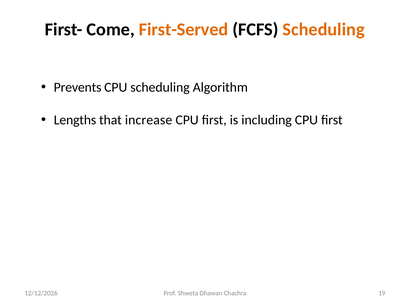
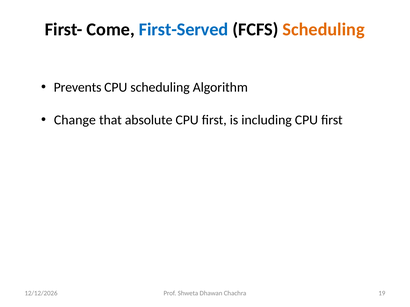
First-Served colour: orange -> blue (184, 29)
Lengths: Lengths -> Change (75, 120)
increase: increase -> absolute (149, 120)
